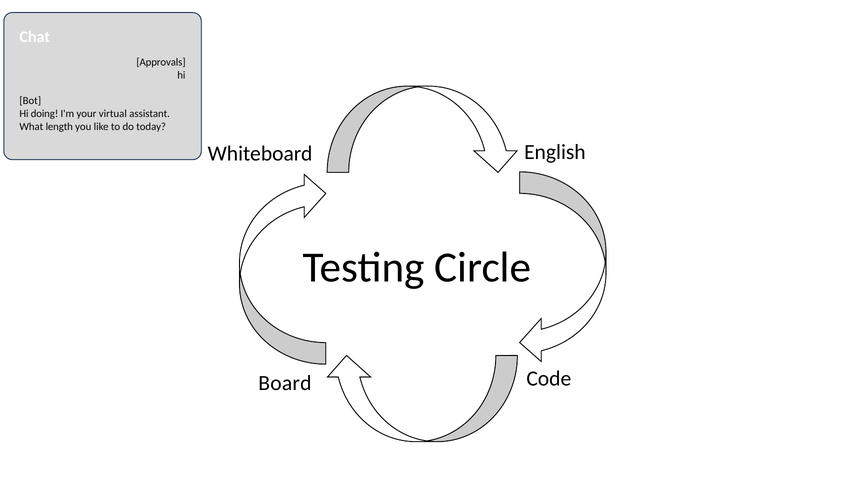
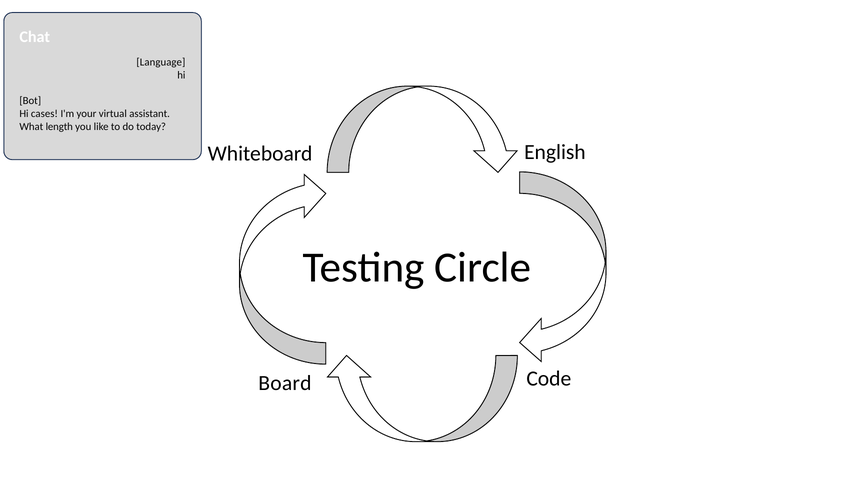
Approvals: Approvals -> Language (161, 62)
doing: doing -> cases (44, 114)
